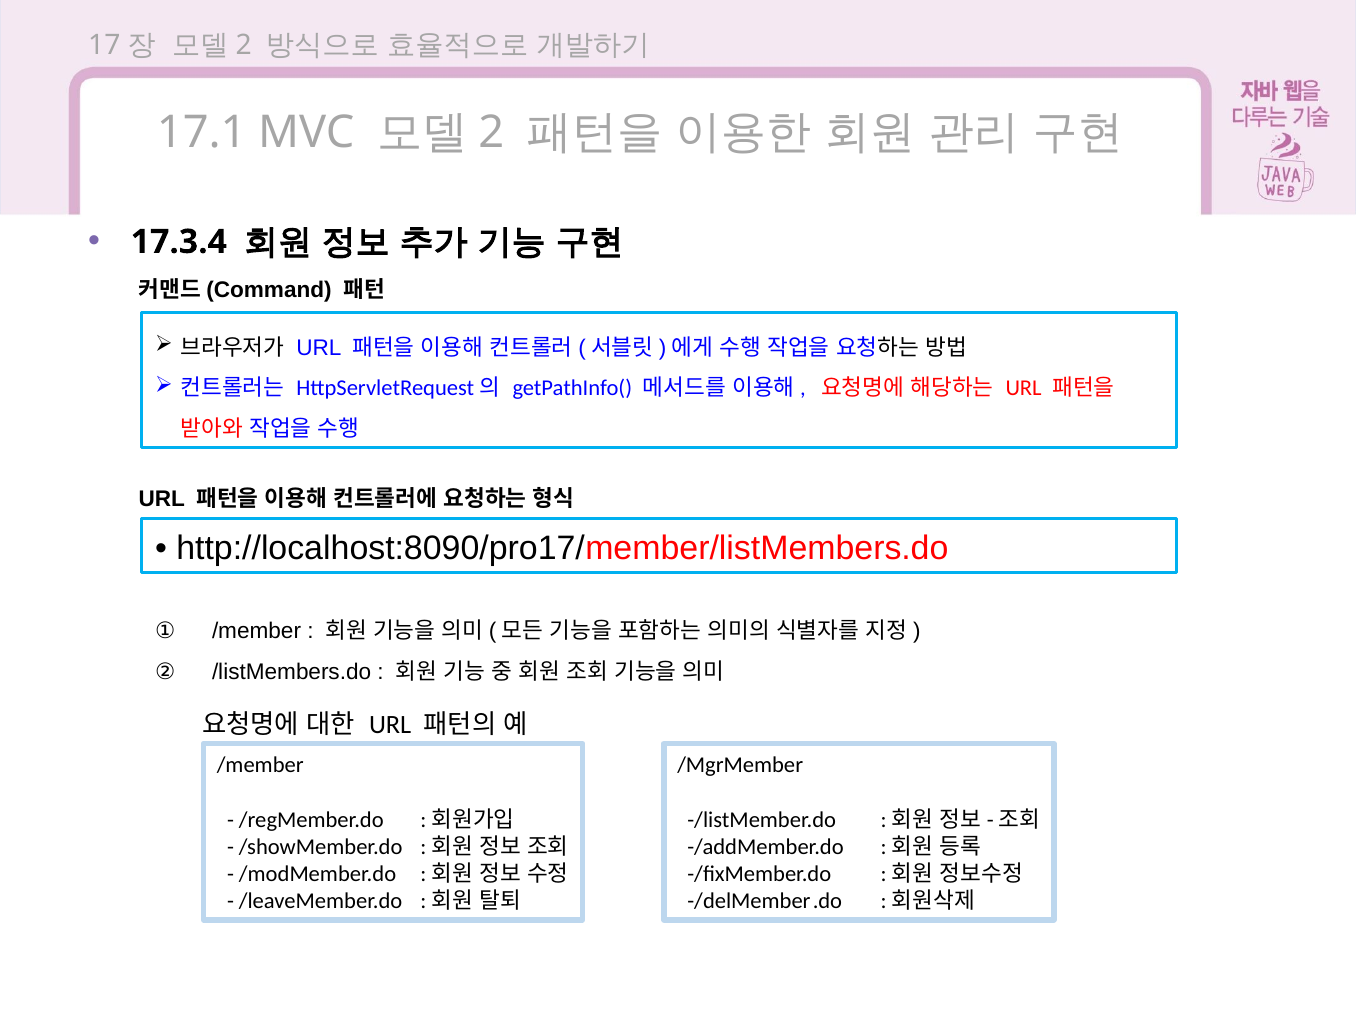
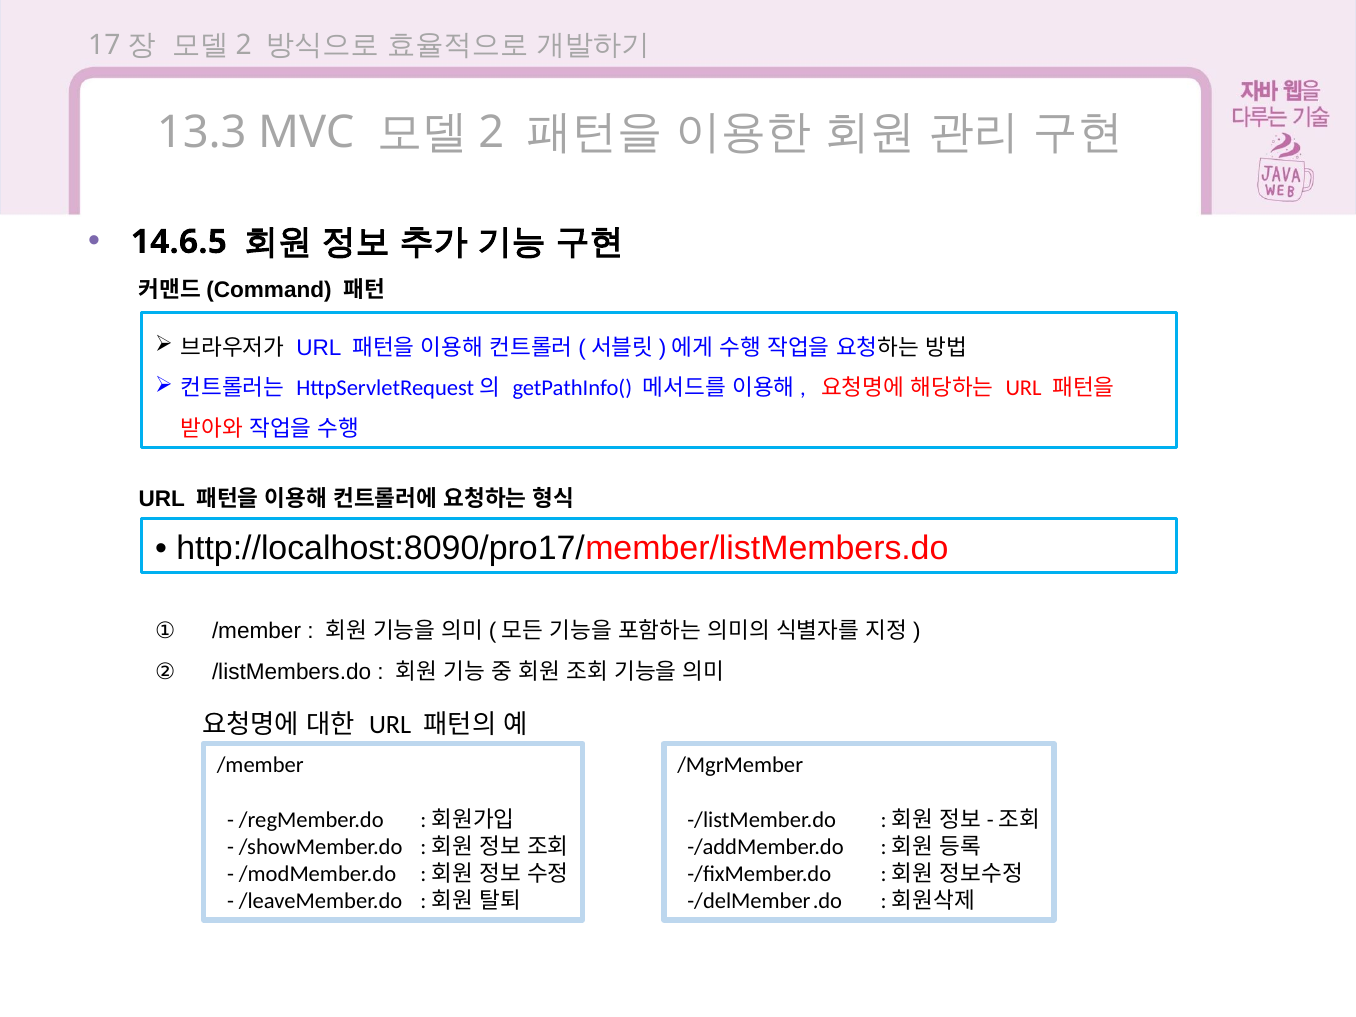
17.1: 17.1 -> 13.3 (202, 133)
17.3.4: 17.3.4 -> 14.6.5 (179, 242)
